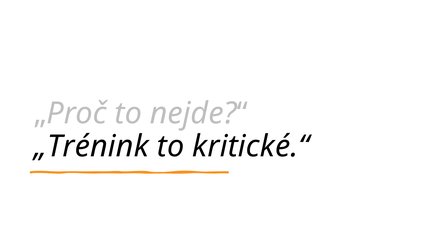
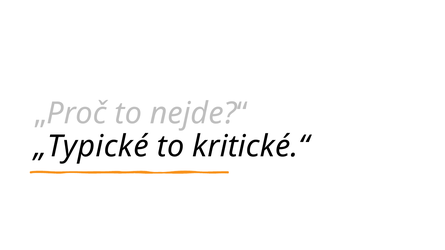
„Trénink: „Trénink -> „Typické (91, 147)
